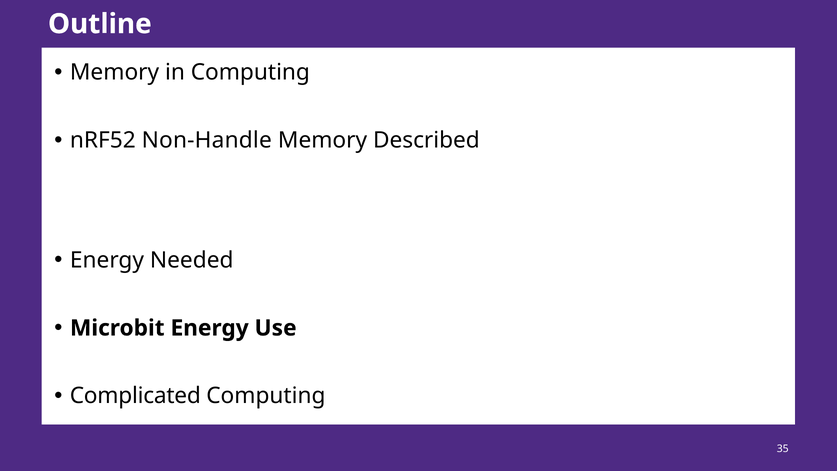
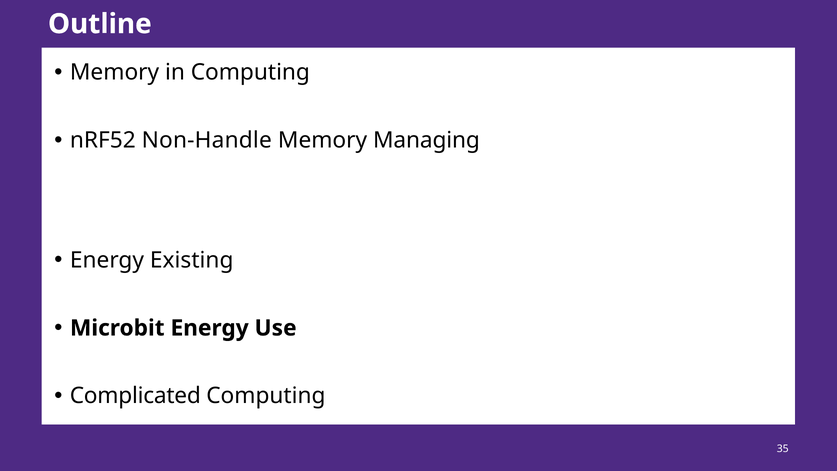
Described: Described -> Managing (426, 140)
Needed: Needed -> Existing (192, 260)
